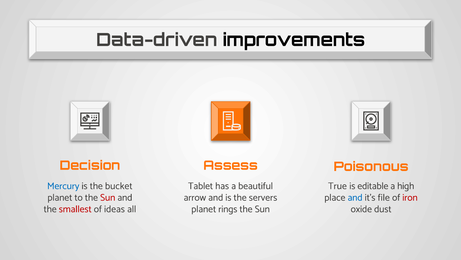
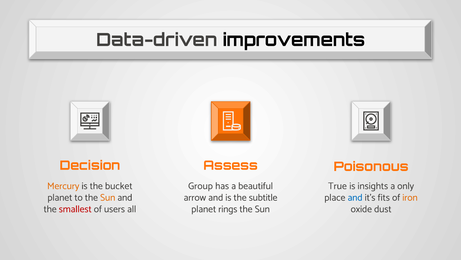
Mercury colour: blue -> orange (63, 185)
Tablet: Tablet -> Group (200, 185)
editable: editable -> insights (373, 185)
high: high -> only (406, 185)
Sun colour: red -> orange (108, 197)
servers: servers -> subtitle (263, 197)
file: file -> fits (384, 197)
iron colour: red -> orange (410, 197)
ideas: ideas -> users (115, 208)
